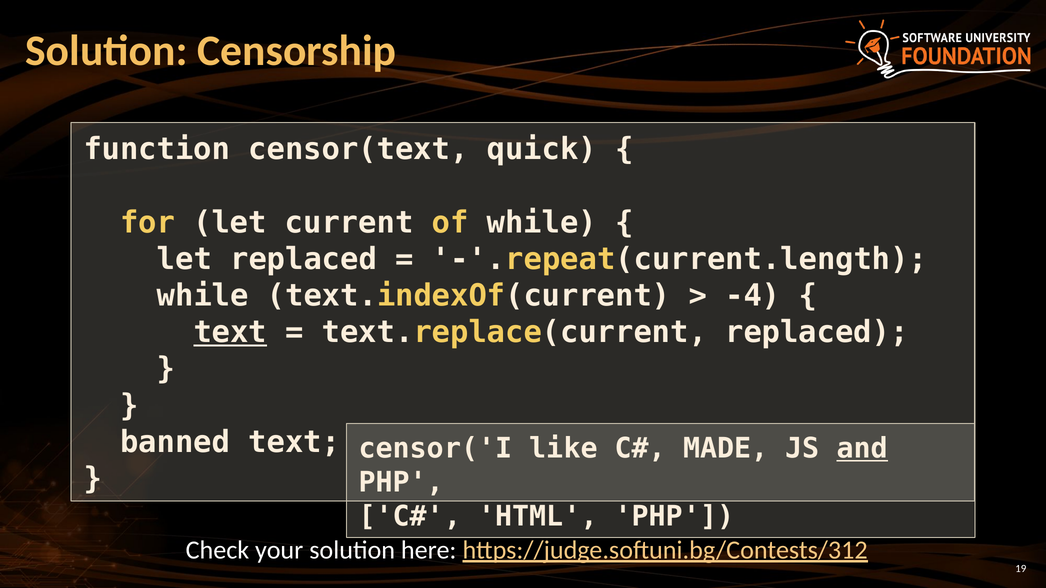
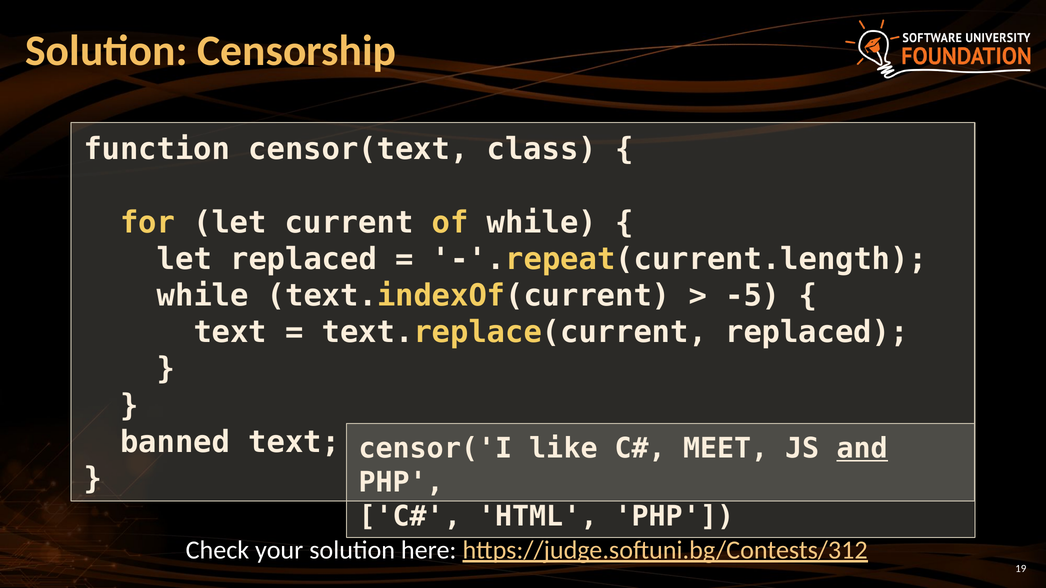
quick: quick -> class (542, 149)
-4: -4 -> -5 (753, 296)
text underline: present -> none (230, 333)
MADE: MADE -> MEET (726, 449)
